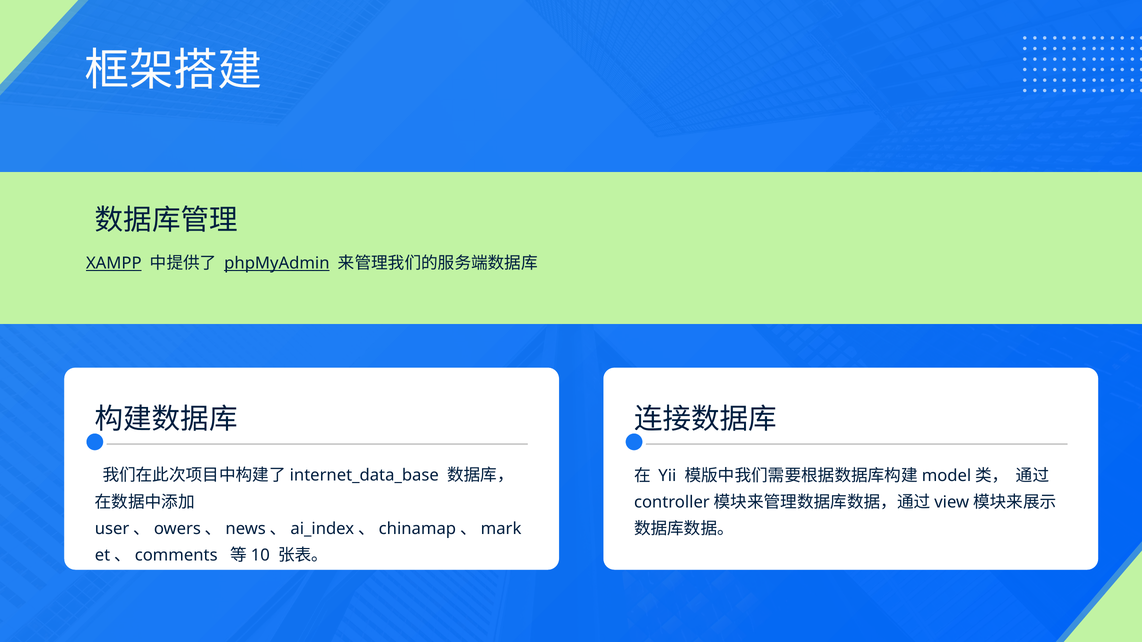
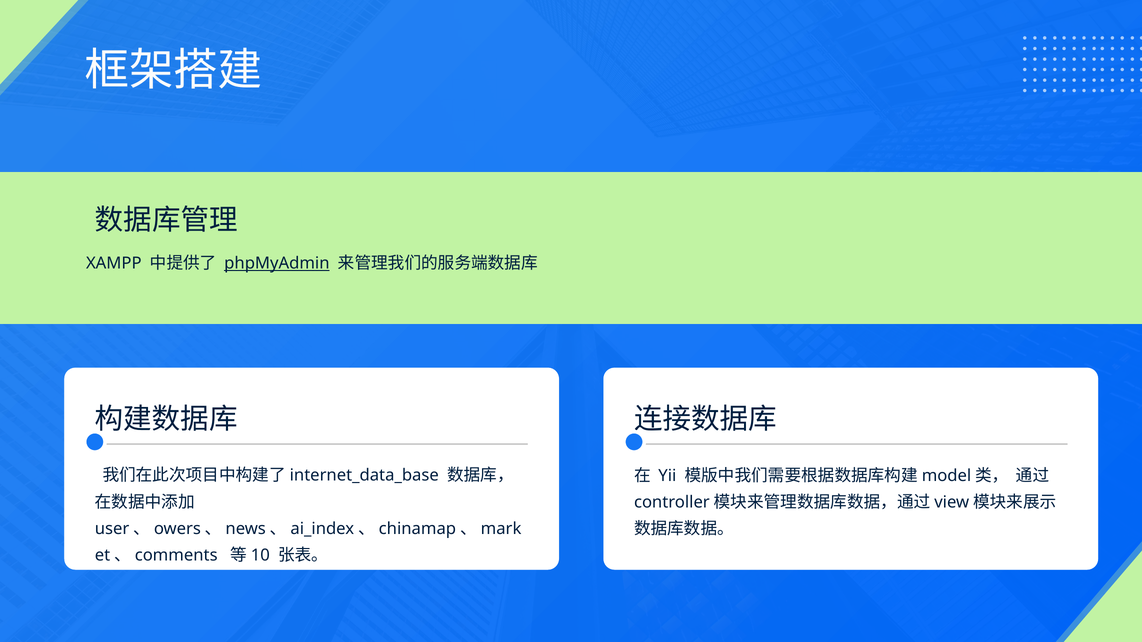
XAMPP underline: present -> none (114, 264)
